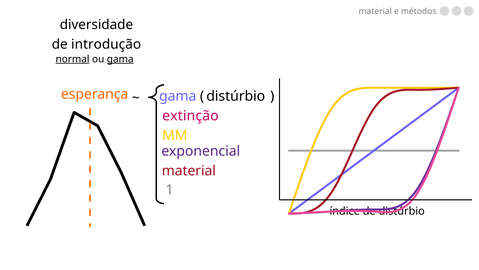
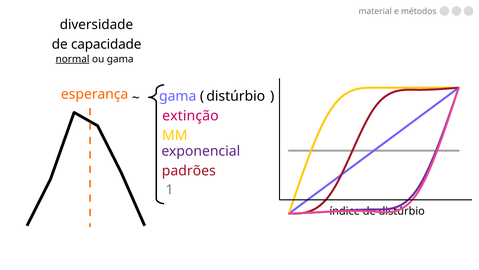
introdução: introdução -> capacidade (106, 44)
gama underline: present -> none (120, 59)
material: material -> padrões (189, 170)
